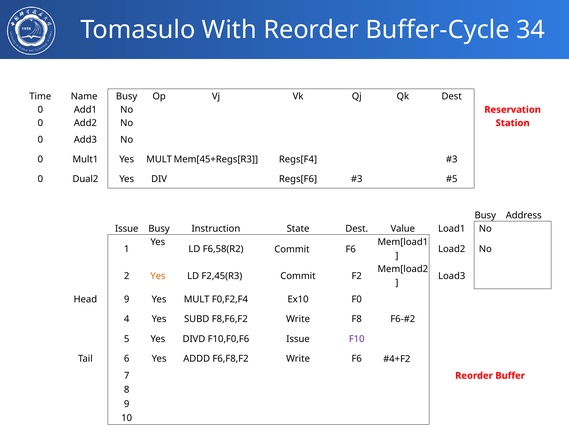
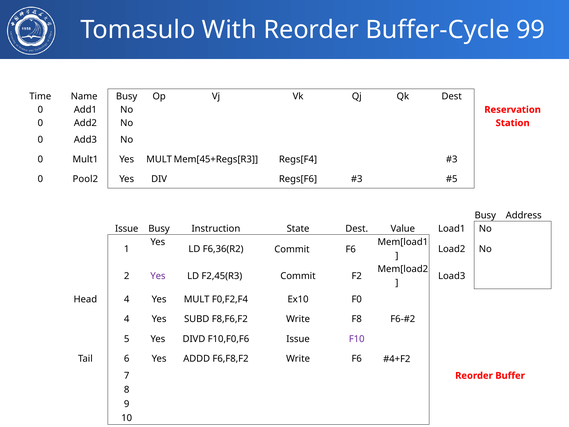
34: 34 -> 99 (531, 30)
Dual2: Dual2 -> Pool2 (85, 179)
F6,58(R2: F6,58(R2 -> F6,36(R2 (223, 249)
Yes colour: orange -> purple (158, 276)
Head 9: 9 -> 4 (127, 299)
